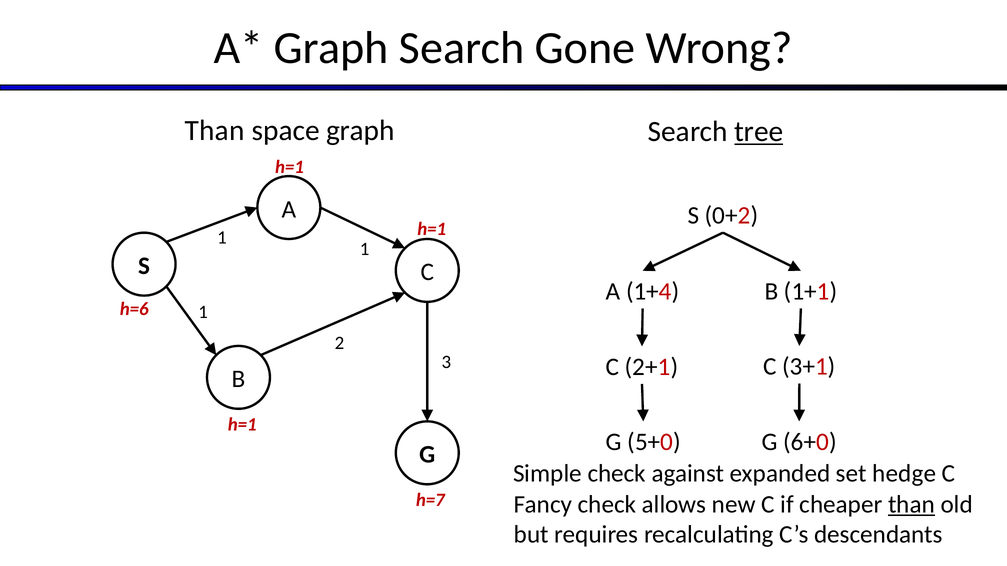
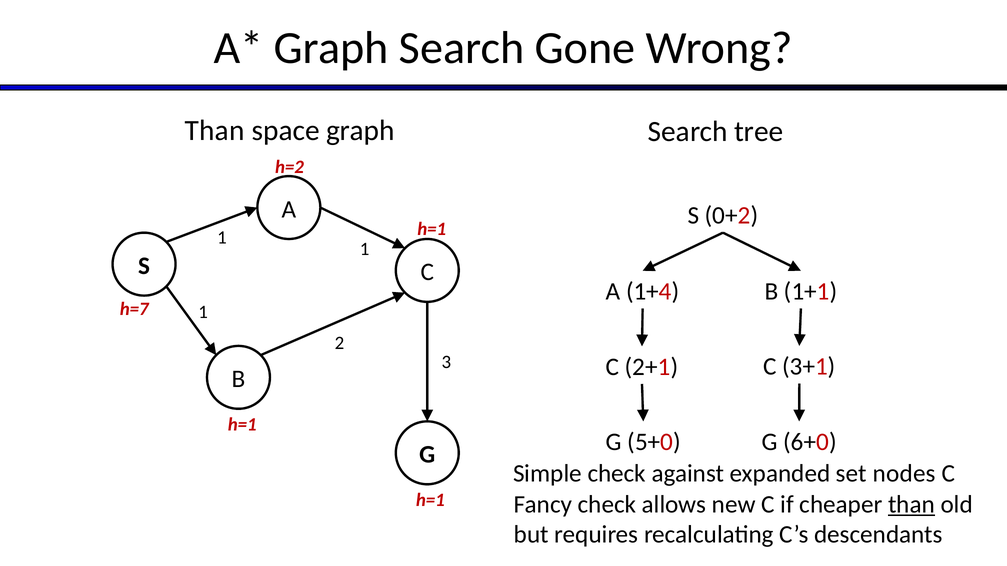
tree underline: present -> none (759, 132)
h=1: h=1 -> h=2 (289, 167)
h=6: h=6 -> h=7 (134, 309)
hedge: hedge -> nodes (904, 474)
h=7: h=7 -> h=1 (430, 501)
